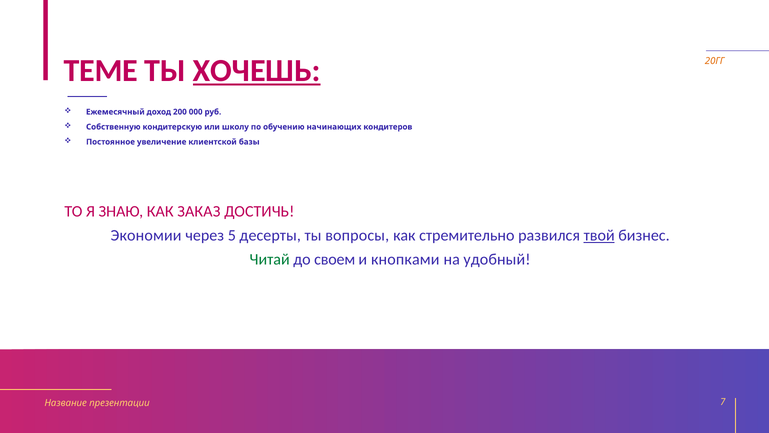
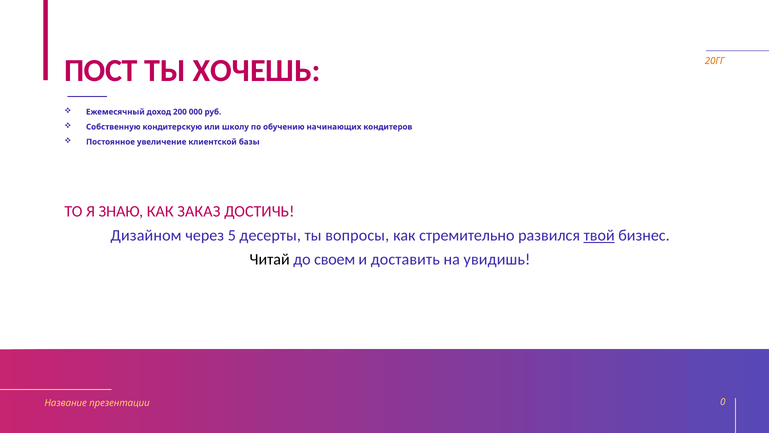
ТЕМЕ: ТЕМЕ -> ПОСТ (101, 71)
ХОЧЕШЬ underline: present -> none (257, 71)
Экономии: Экономии -> Дизайном (146, 235)
Читай colour: green -> black (270, 259)
кнопками: кнопками -> доставить (405, 259)
удобный: удобный -> увидишь (497, 259)
7: 7 -> 0 (723, 402)
